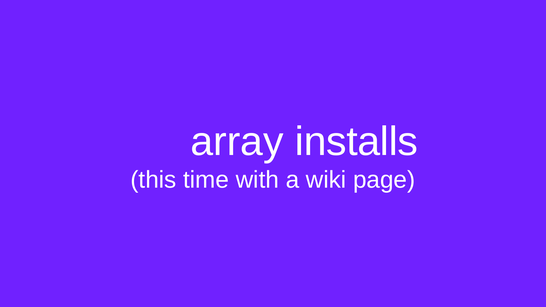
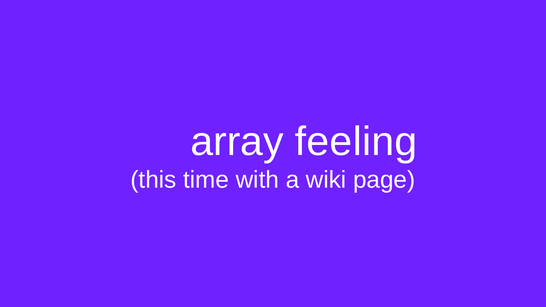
installs: installs -> feeling (356, 142)
